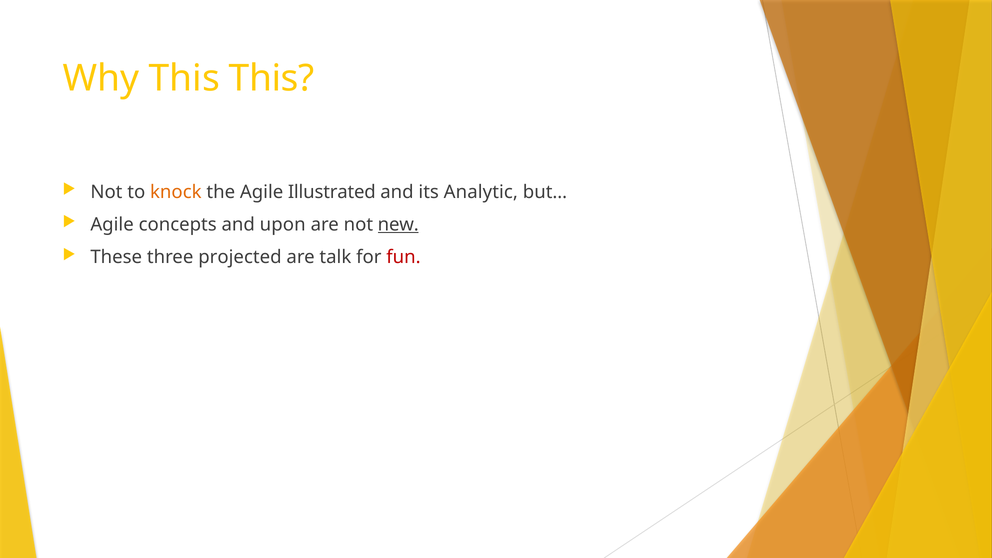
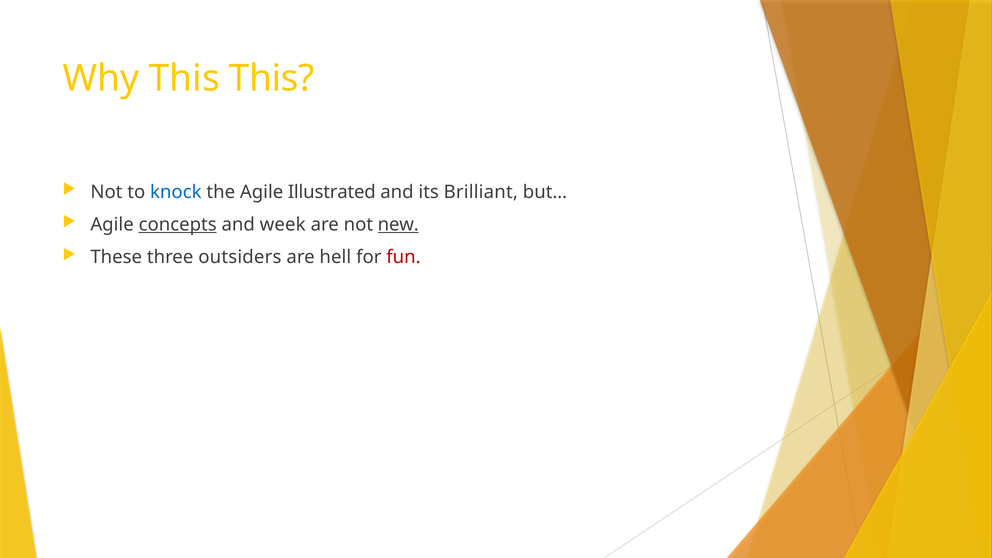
knock colour: orange -> blue (176, 192)
Analytic: Analytic -> Brilliant (481, 192)
concepts underline: none -> present (178, 225)
upon: upon -> week (283, 225)
projected: projected -> outsiders (240, 257)
talk: talk -> hell (335, 257)
